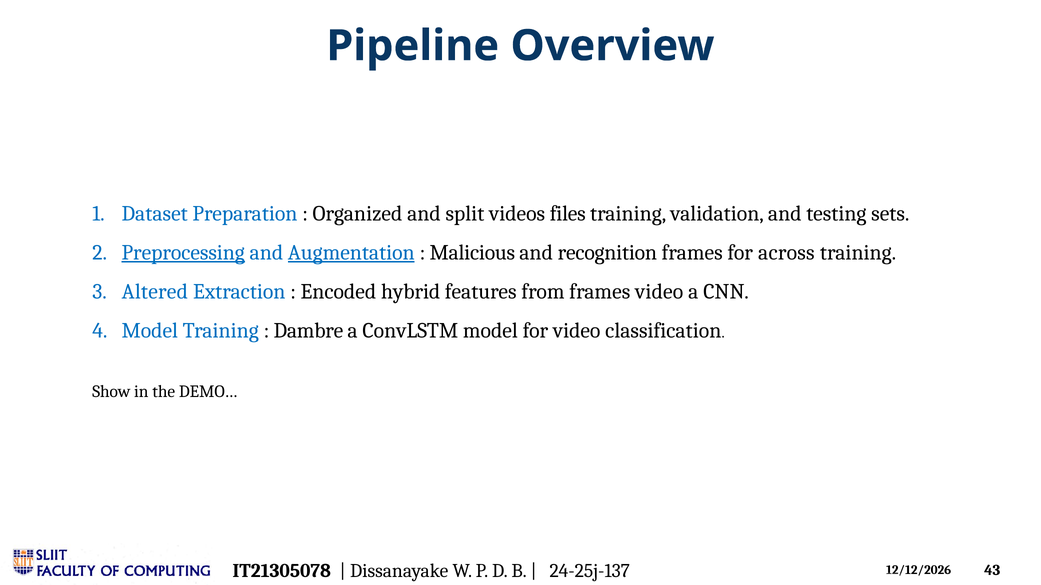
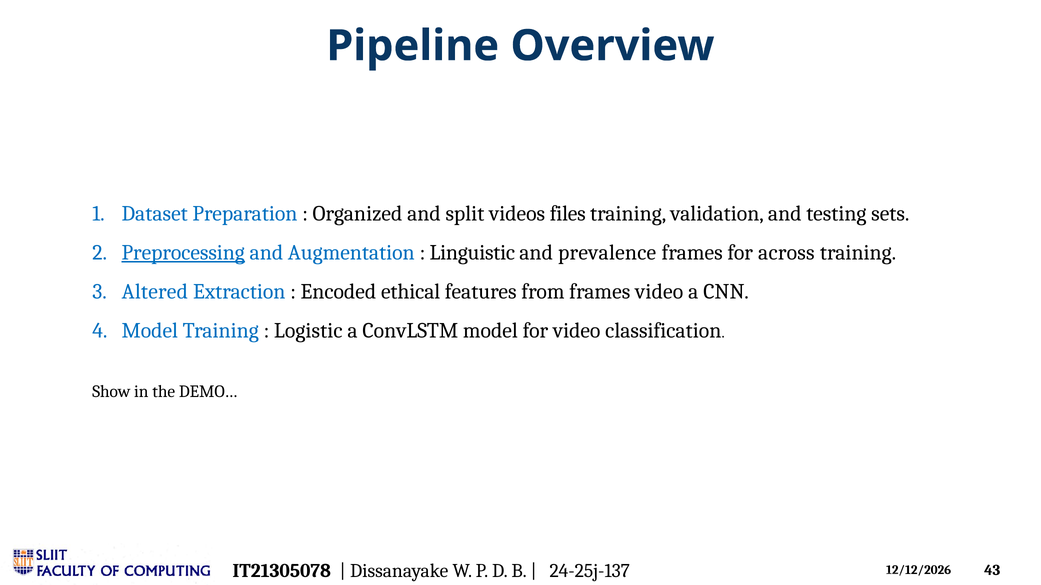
Augmentation underline: present -> none (351, 253)
Malicious: Malicious -> Linguistic (472, 253)
recognition: recognition -> prevalence (607, 253)
hybrid: hybrid -> ethical (411, 292)
Dambre: Dambre -> Logistic (308, 331)
